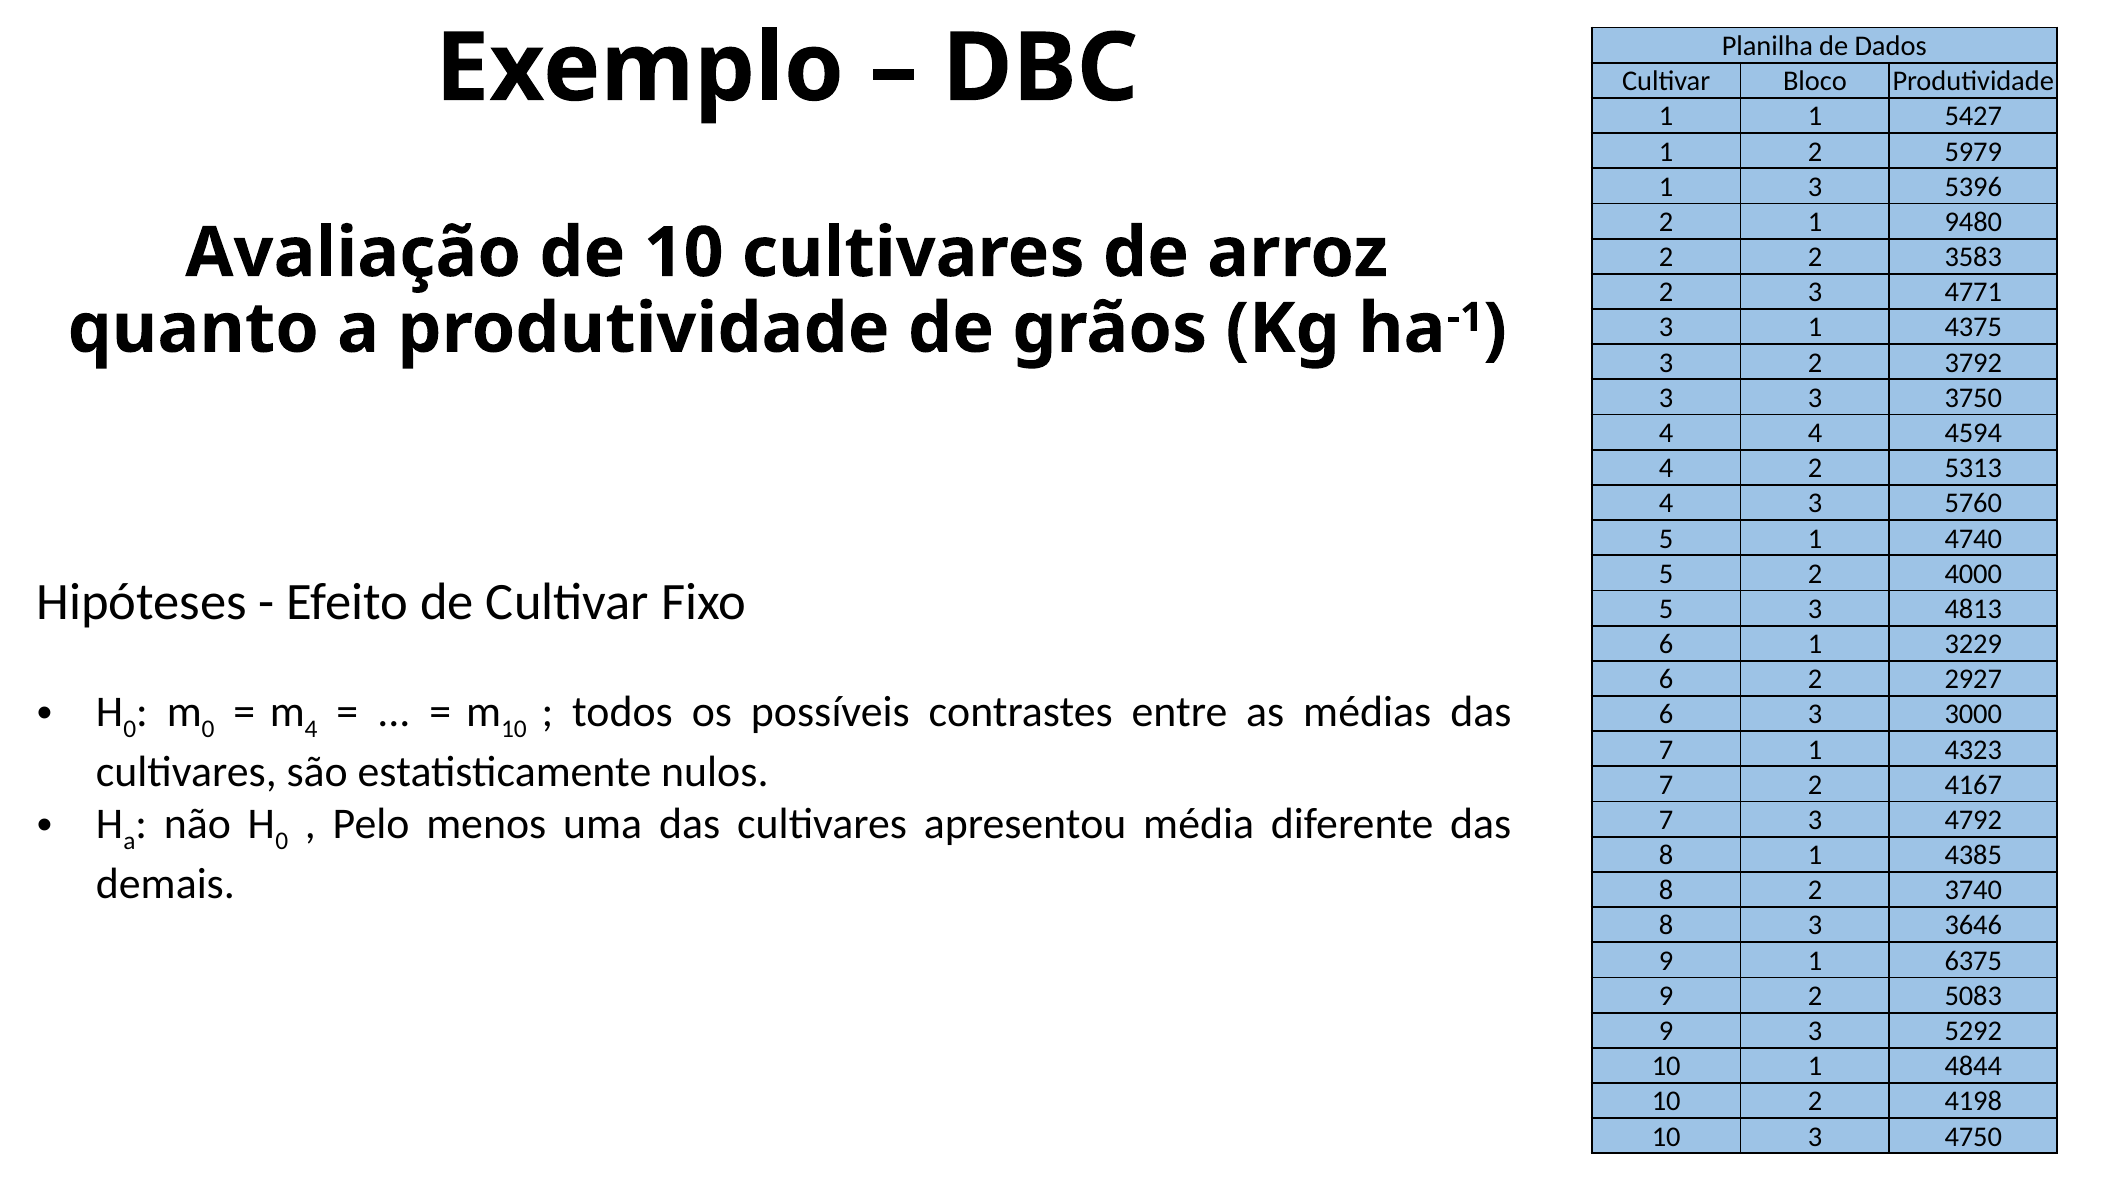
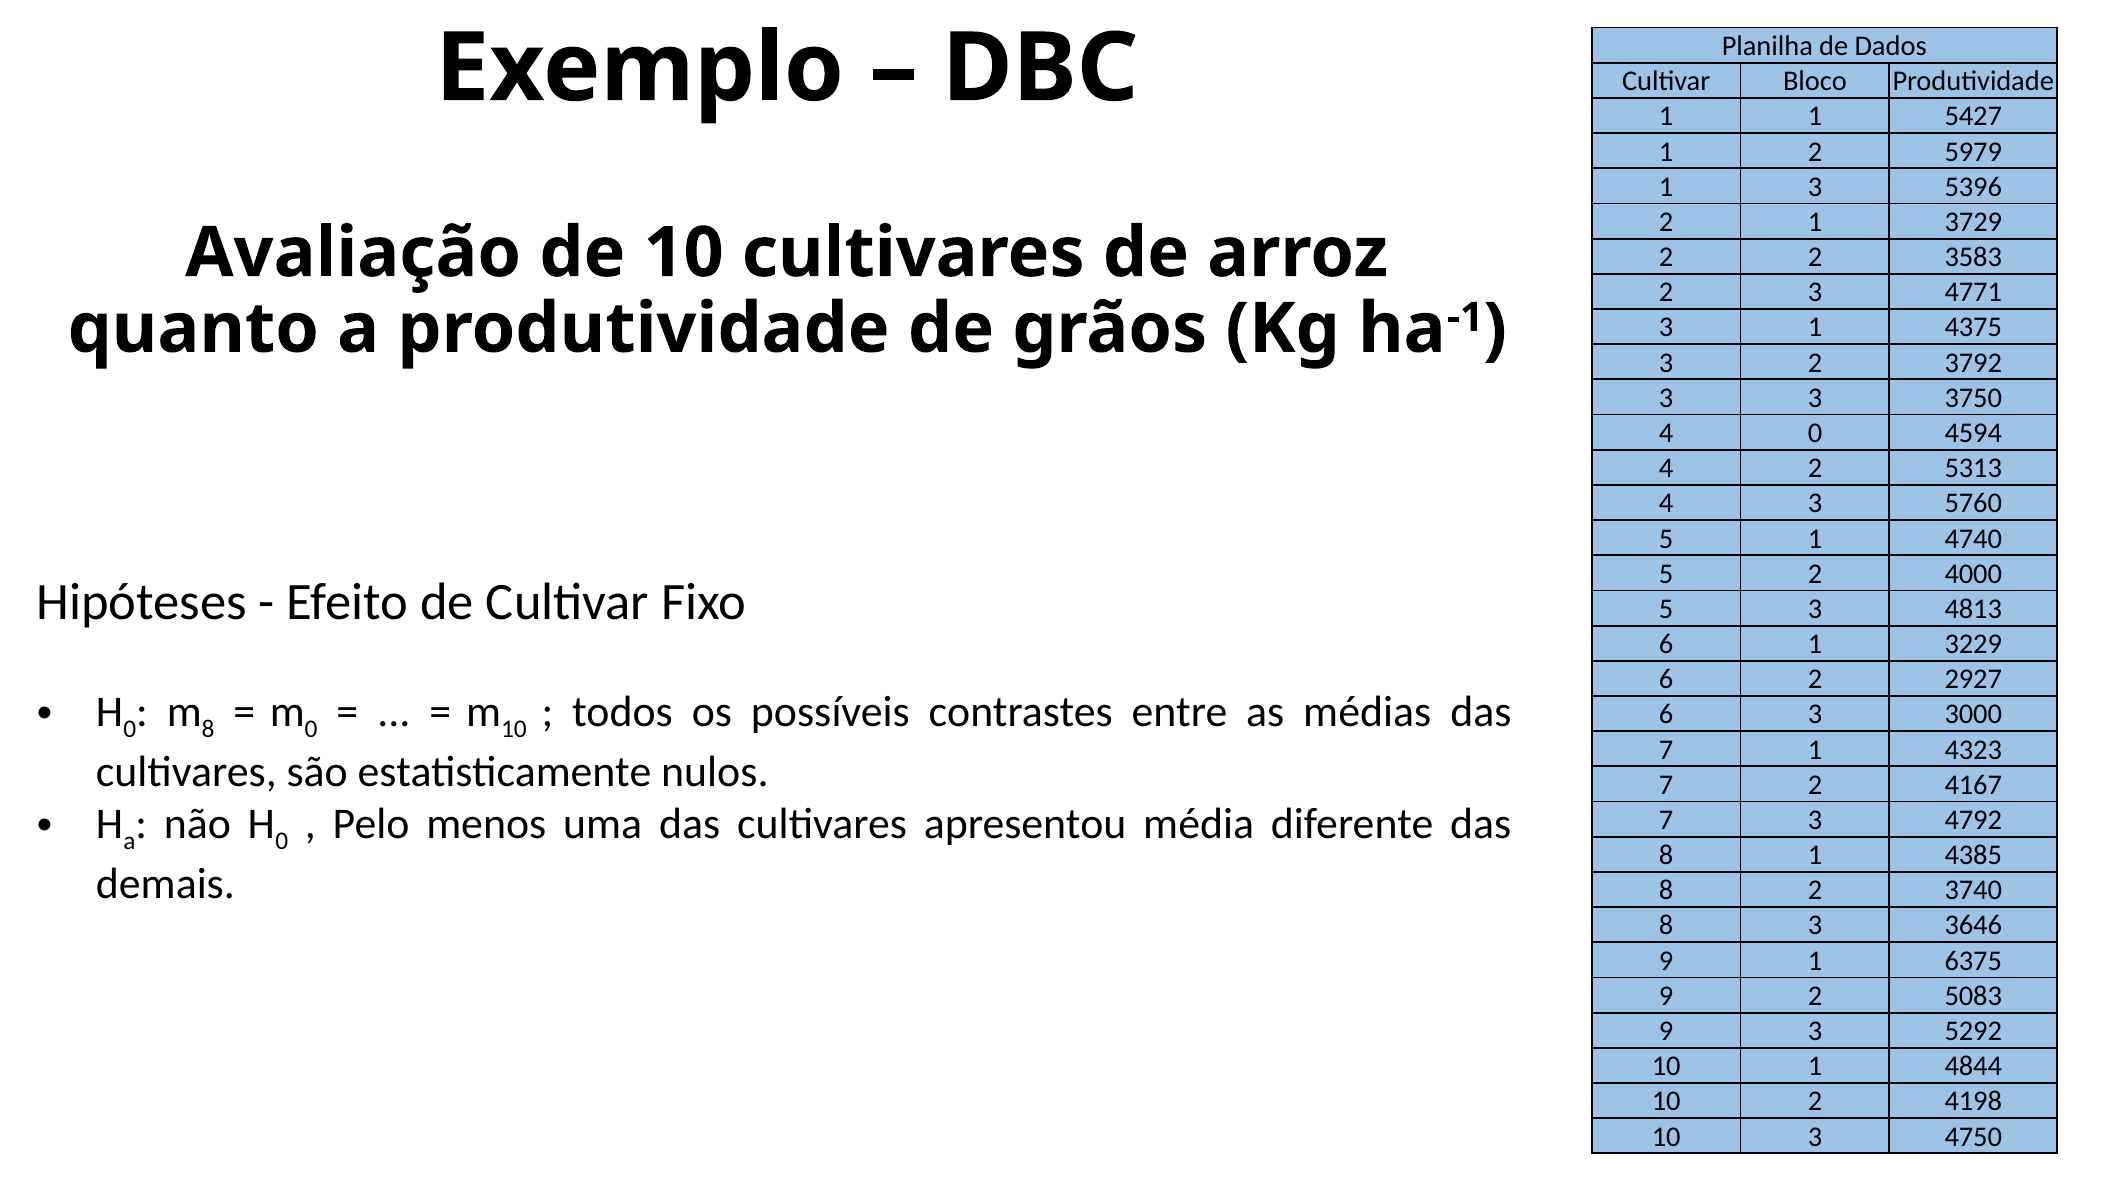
9480: 9480 -> 3729 (1973, 222)
4 4: 4 -> 0 (1815, 433)
0: 0 -> 8 (208, 729)
4: 4 -> 0 (311, 729)
